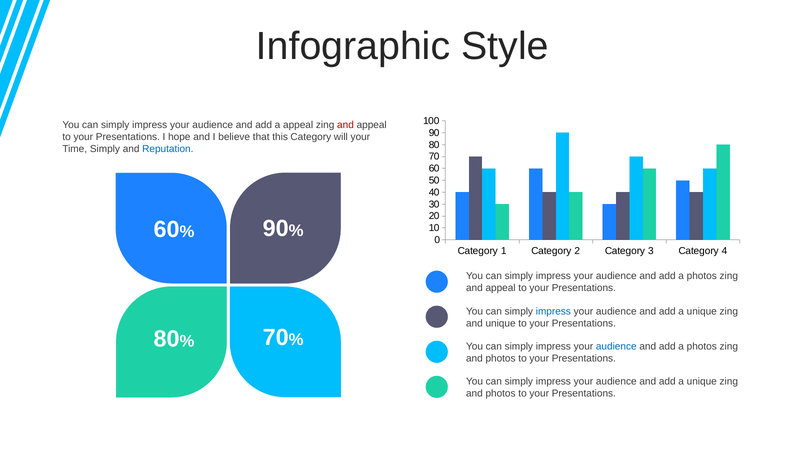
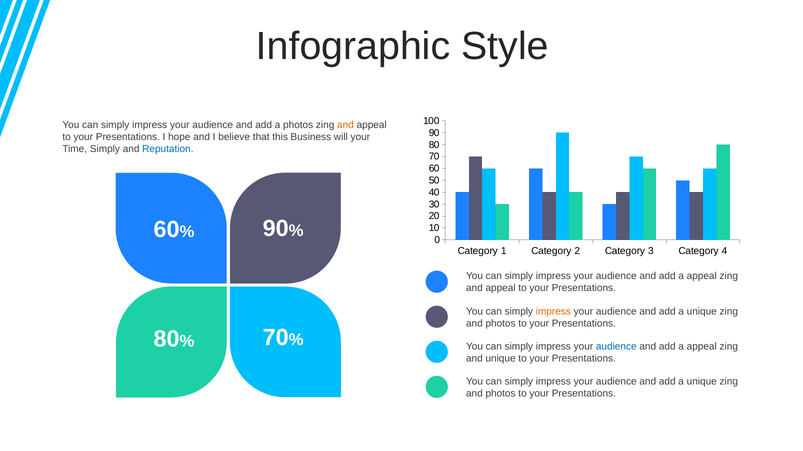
a appeal: appeal -> photos (298, 125)
and colour: red -> orange (345, 125)
this Category: Category -> Business (311, 137)
photos: photos -> appeal (702, 277)
impress colour: blue -> orange (553, 312)
unique: unique -> photos (501, 324)
photos: photos -> appeal (702, 347)
photos: photos -> unique (501, 359)
